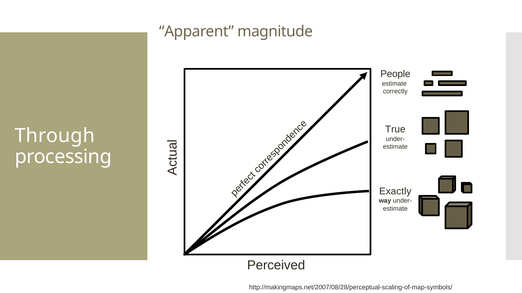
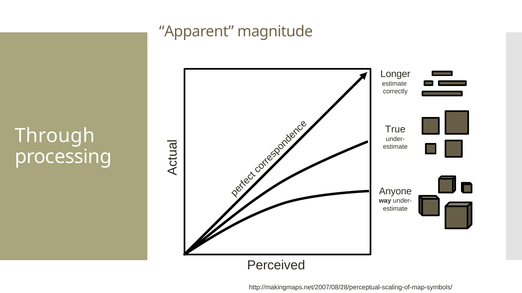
People: People -> Longer (395, 74)
Exactly: Exactly -> Anyone (395, 192)
